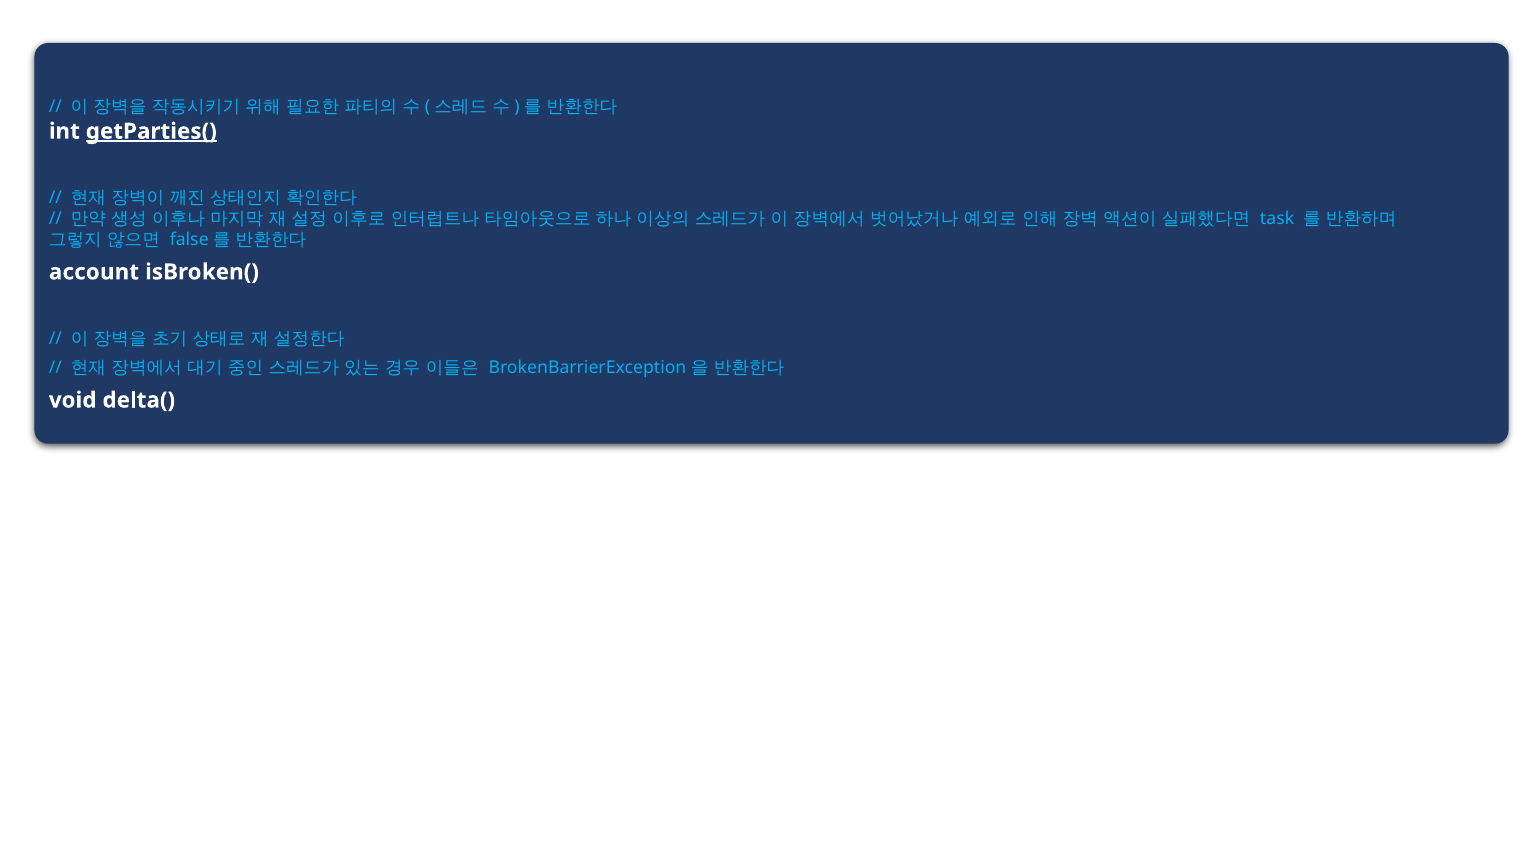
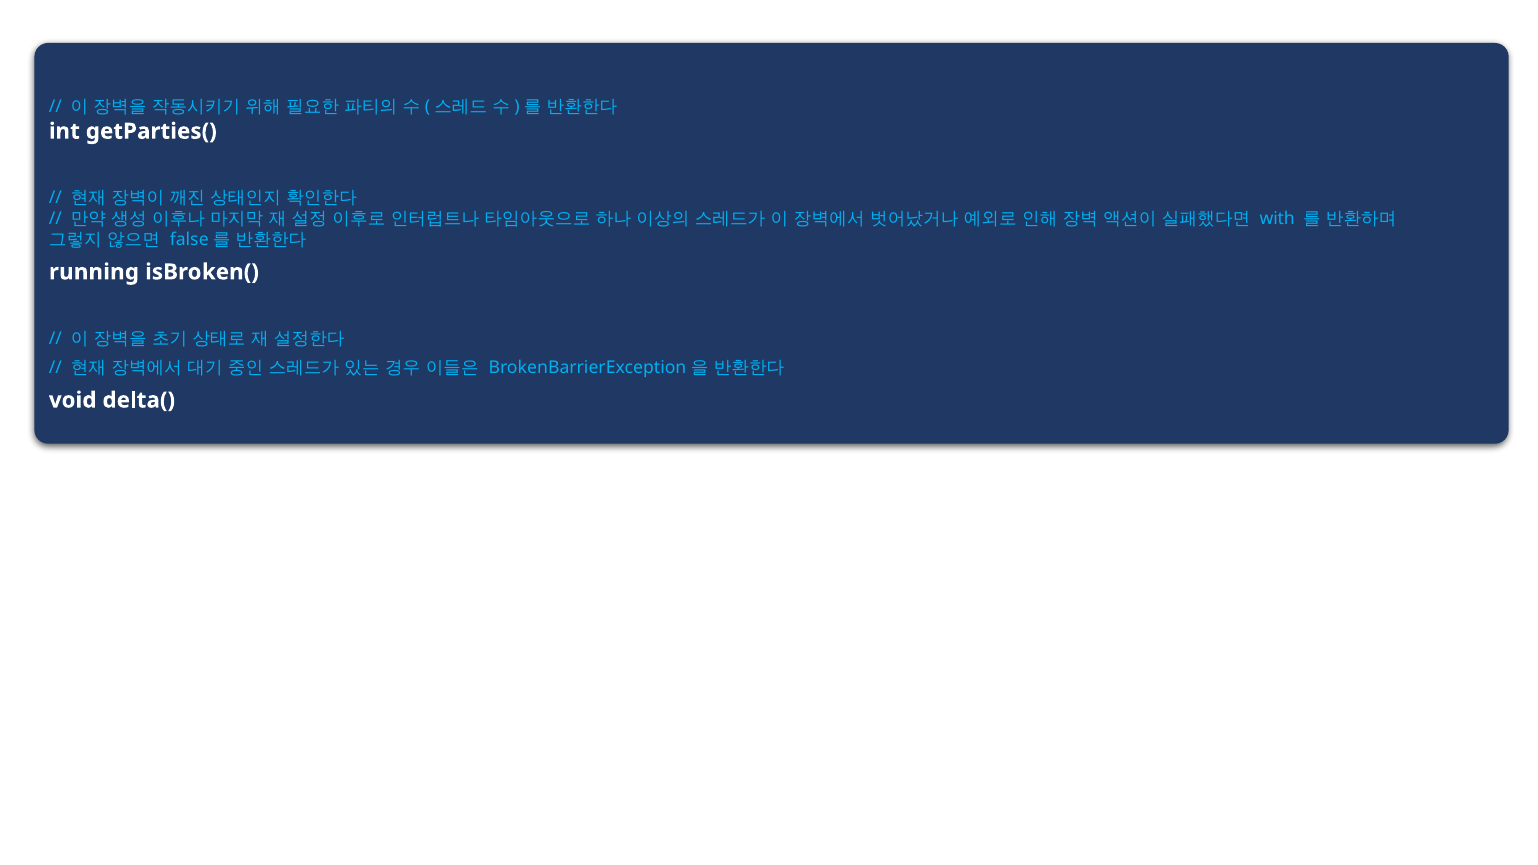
getParties( underline: present -> none (151, 131)
task: task -> with (1277, 219)
account: account -> running (94, 272)
